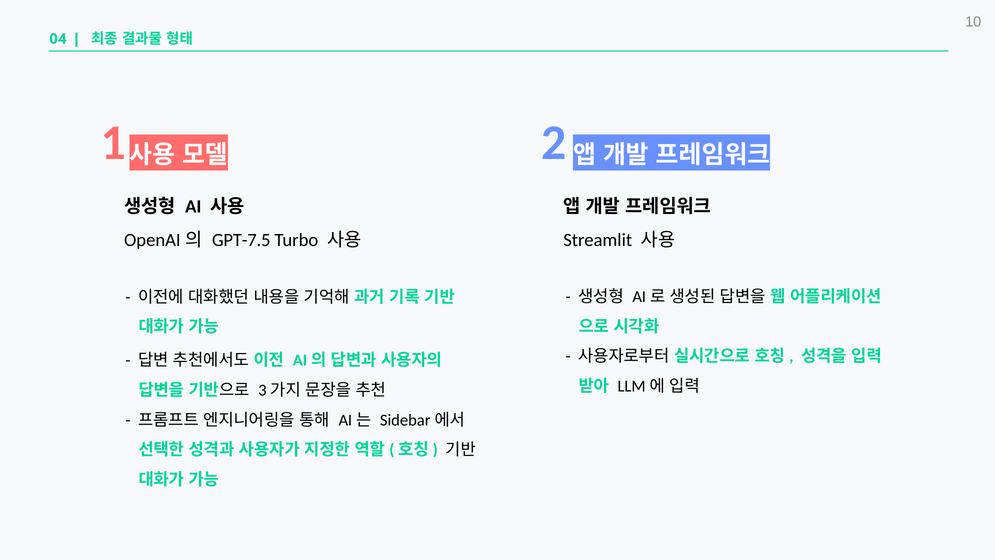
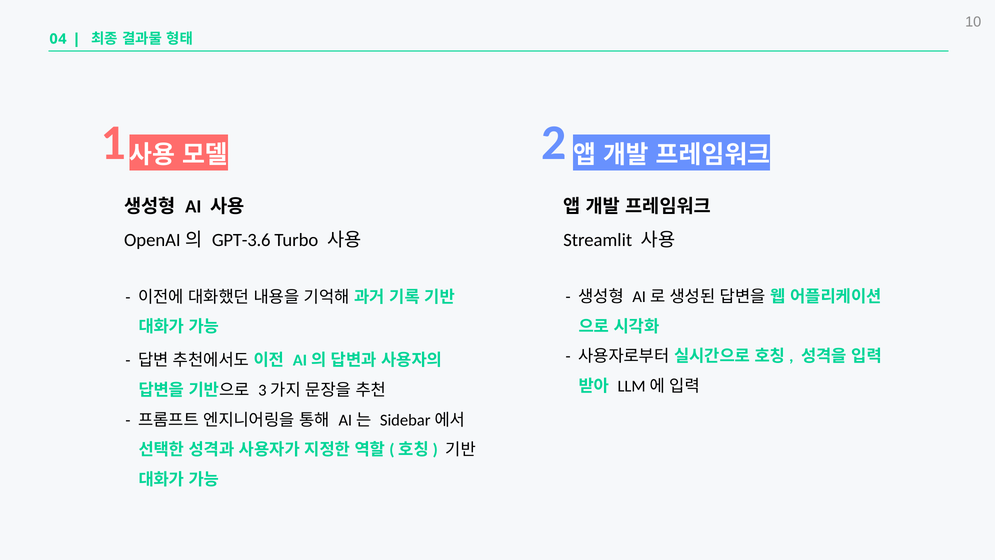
GPT-7.5: GPT-7.5 -> GPT-3.6 (241, 240)
